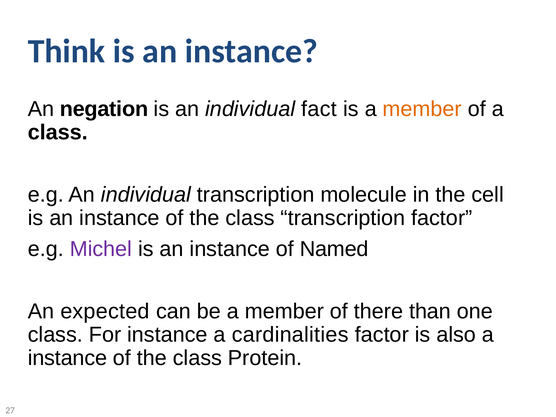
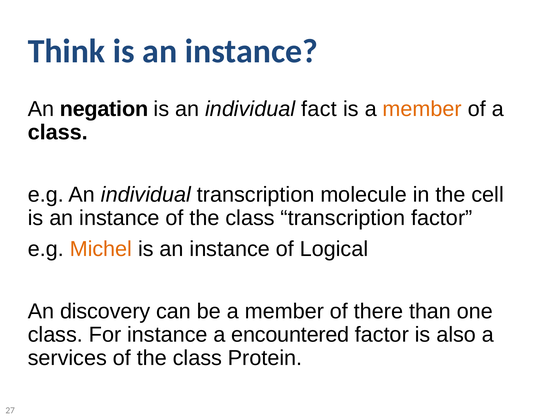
Michel colour: purple -> orange (101, 249)
Named: Named -> Logical (334, 249)
expected: expected -> discovery (105, 311)
cardinalities: cardinalities -> encountered (290, 335)
instance: instance -> services (67, 358)
